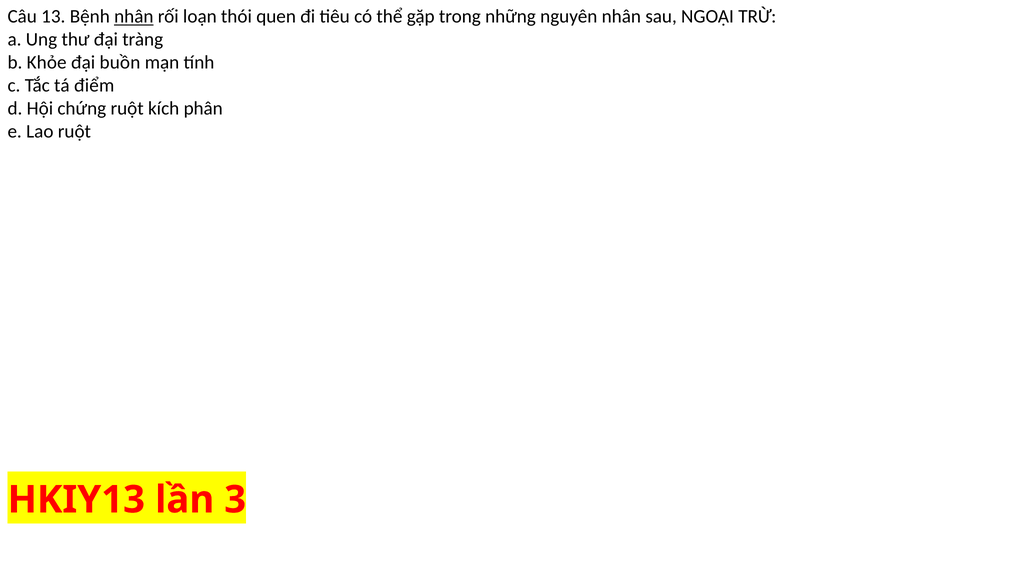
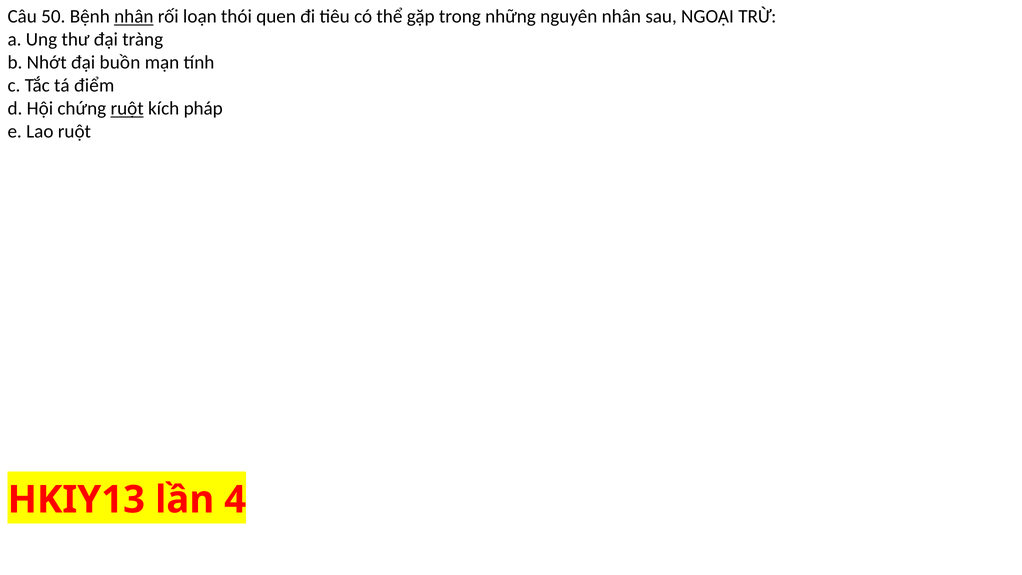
13: 13 -> 50 (53, 17)
Khỏe: Khỏe -> Nhớt (47, 63)
ruột underline: none -> present (127, 109)
phân: phân -> pháp (203, 109)
3: 3 -> 4 (235, 500)
